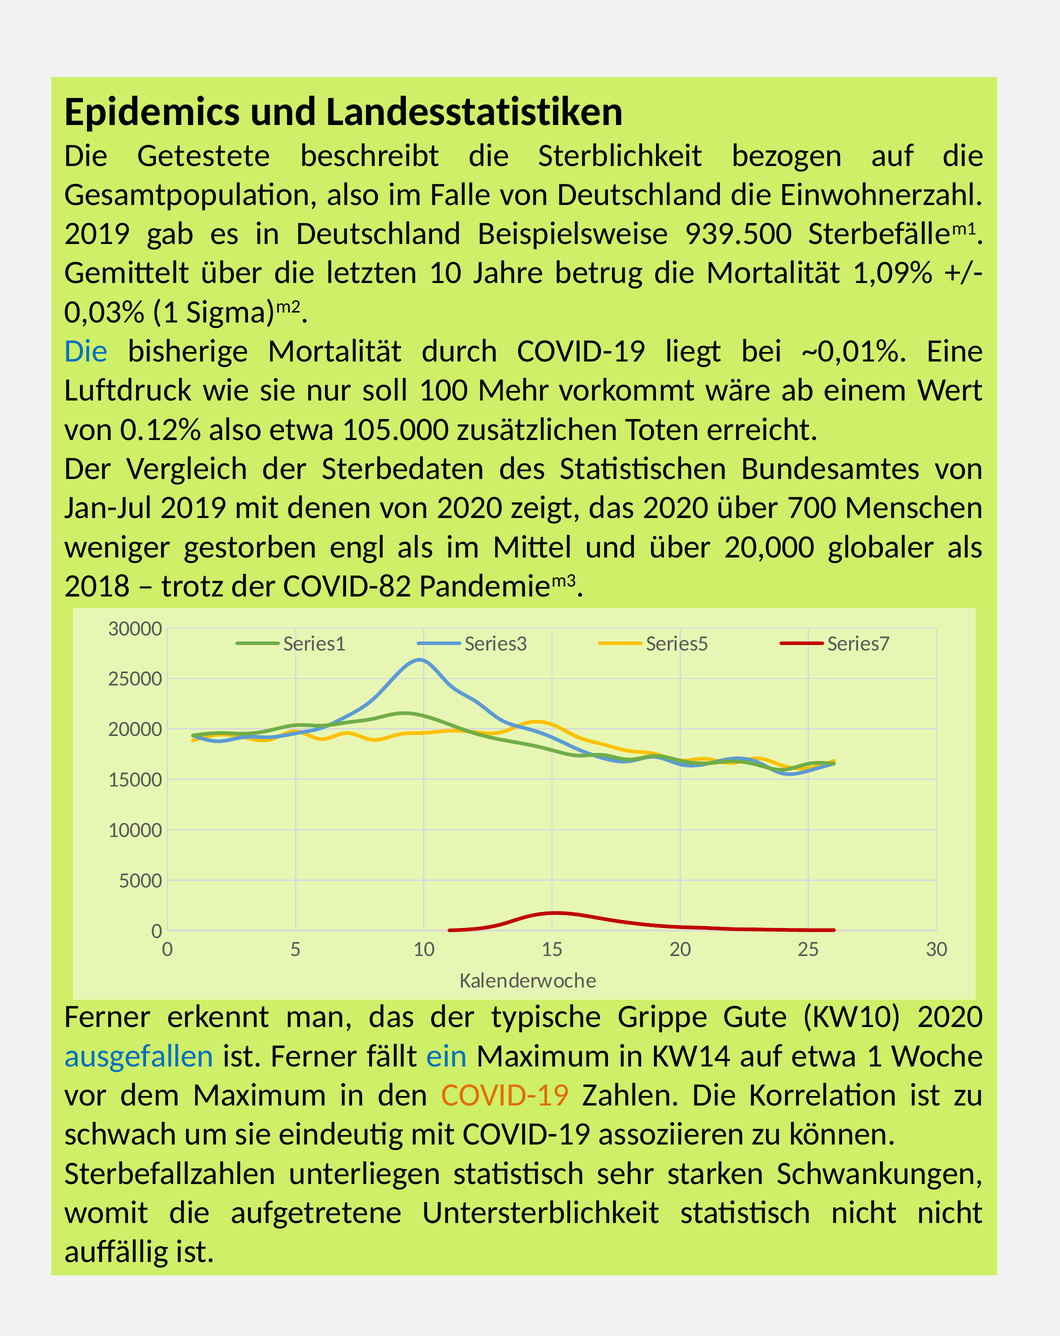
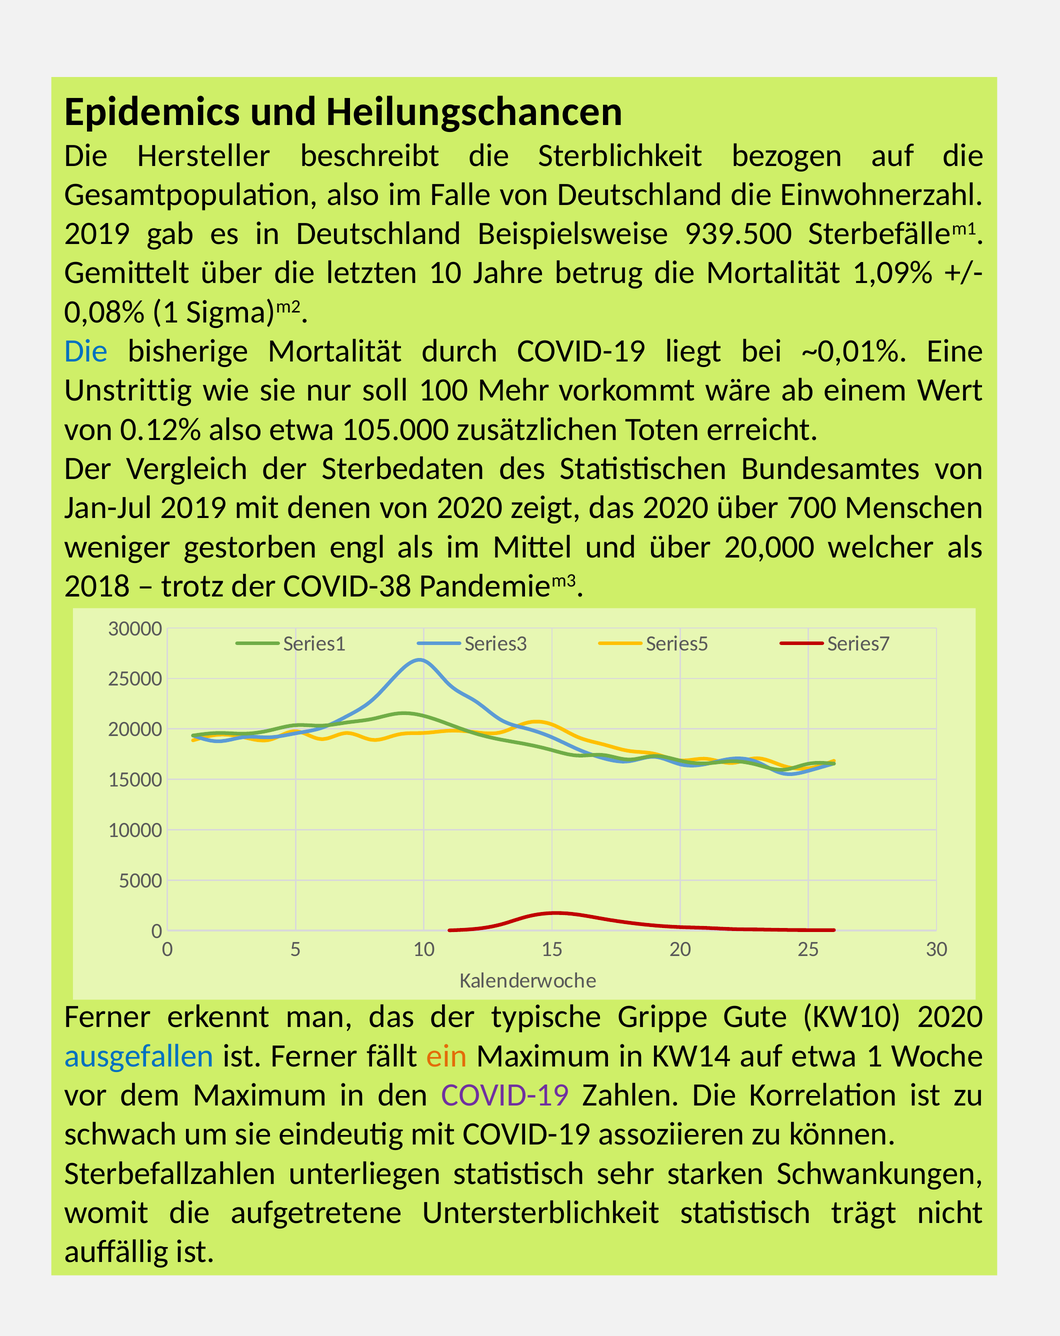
Landesstatistiken: Landesstatistiken -> Heilungschancen (475, 111)
Getestete: Getestete -> Hersteller (204, 155)
0,03%: 0,03% -> 0,08% (105, 312)
Luftdruck: Luftdruck -> Unstrittig (128, 390)
globaler: globaler -> welcher (881, 547)
COVID-82: COVID-82 -> COVID-38 (347, 586)
ein colour: blue -> orange (447, 1056)
COVID-19 colour: orange -> purple (505, 1095)
statistisch nicht: nicht -> trägt (864, 1213)
